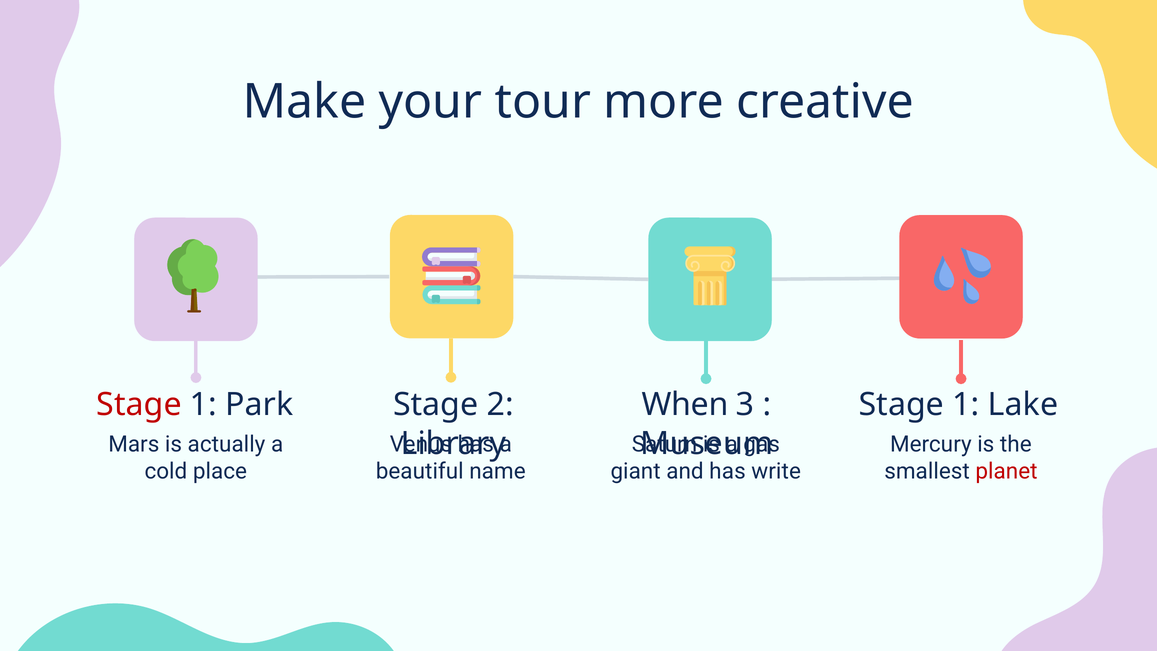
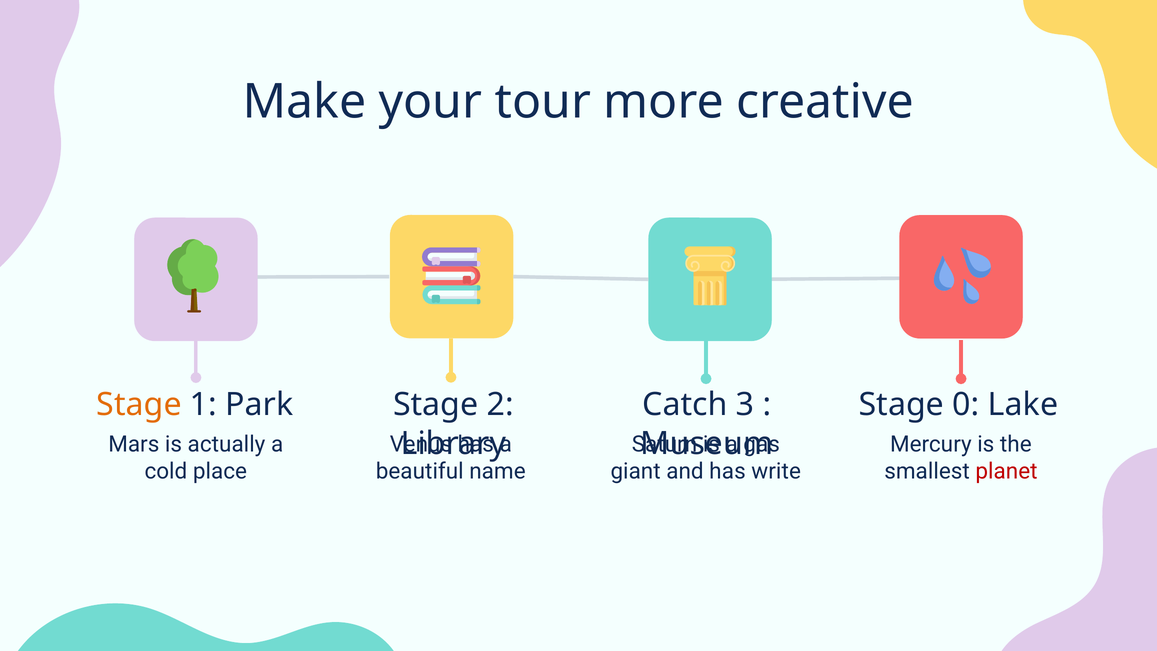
Stage colour: red -> orange (139, 405)
When: When -> Catch (685, 405)
1: 1 -> 0 (966, 405)
